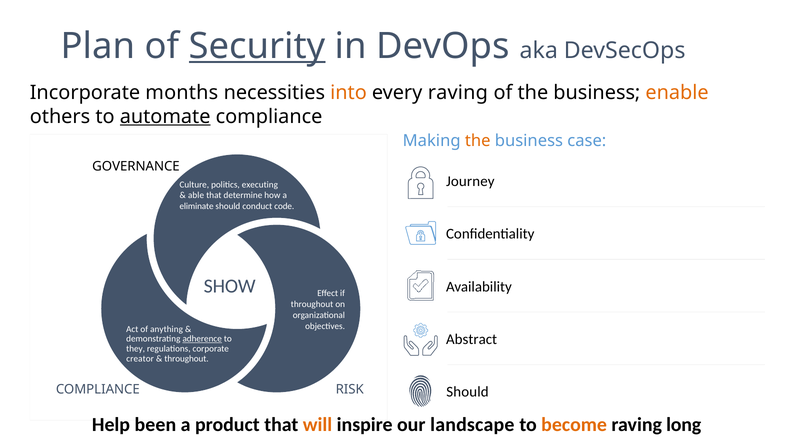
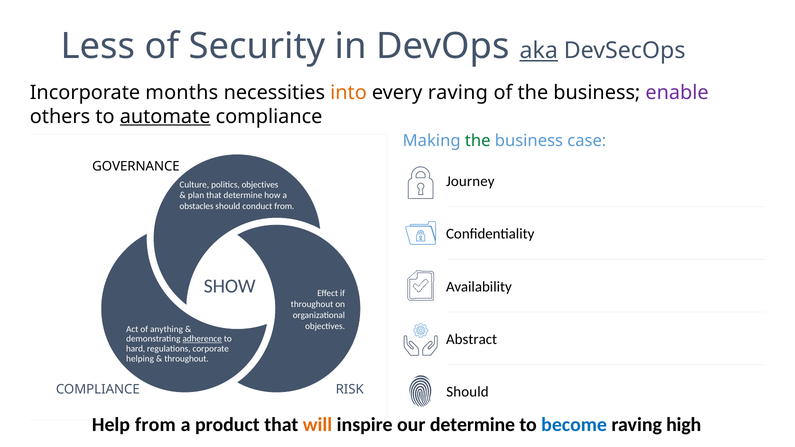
Plan: Plan -> Less (98, 46)
Security underline: present -> none (257, 46)
aka underline: none -> present (539, 51)
enable colour: orange -> purple (677, 93)
the colour: orange -> green (478, 141)
politics executing: executing -> objectives (260, 185)
able: able -> plan (196, 196)
eliminate: eliminate -> obstacles (197, 207)
conduct code: code -> from (284, 207)
they: they -> hard (136, 349)
creator: creator -> helping (140, 359)
Help been: been -> from (155, 425)
our landscape: landscape -> determine (473, 425)
become colour: orange -> blue (574, 425)
long: long -> high (684, 425)
